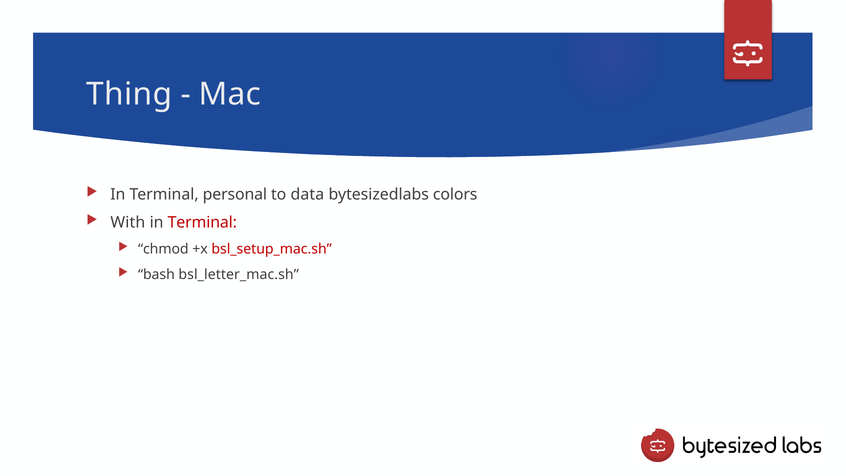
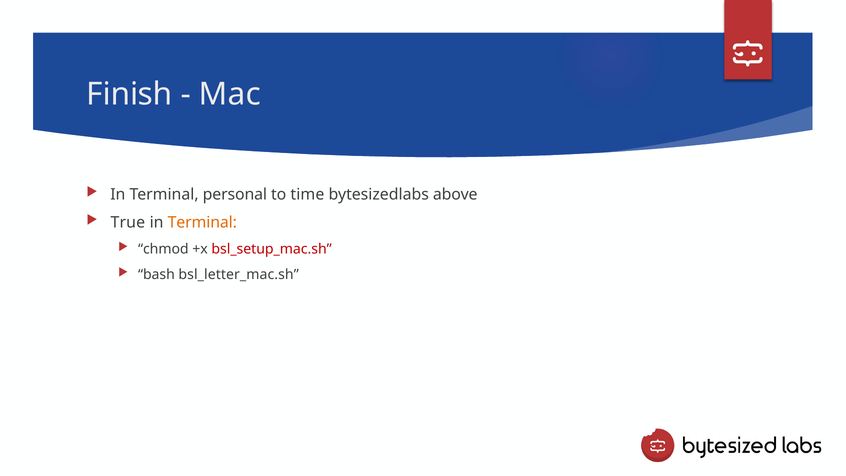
Thing: Thing -> Finish (129, 94)
data: data -> time (307, 194)
colors: colors -> above (455, 194)
With: With -> True (128, 222)
Terminal colour: red -> orange (202, 222)
